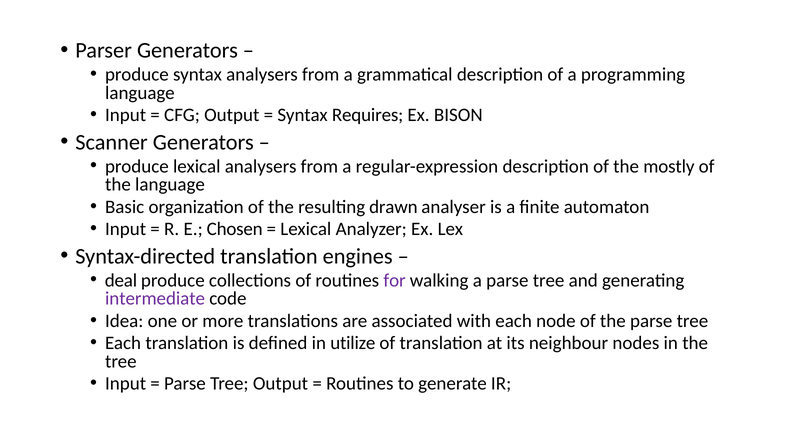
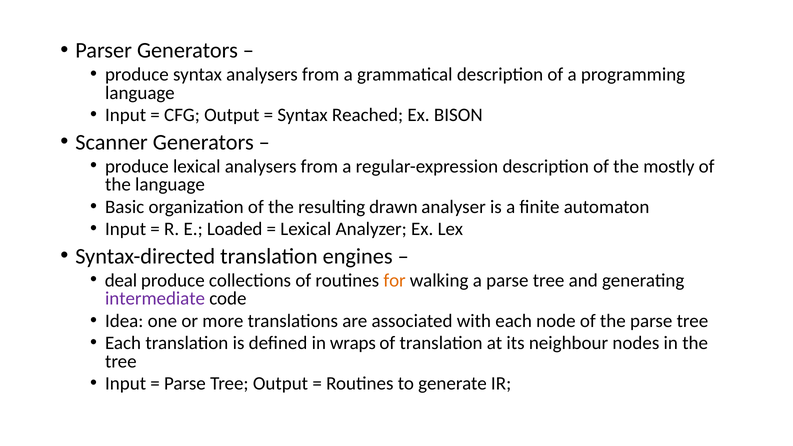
Requires: Requires -> Reached (368, 115)
Chosen: Chosen -> Loaded (235, 229)
for colour: purple -> orange (395, 280)
utilize: utilize -> wraps (353, 343)
